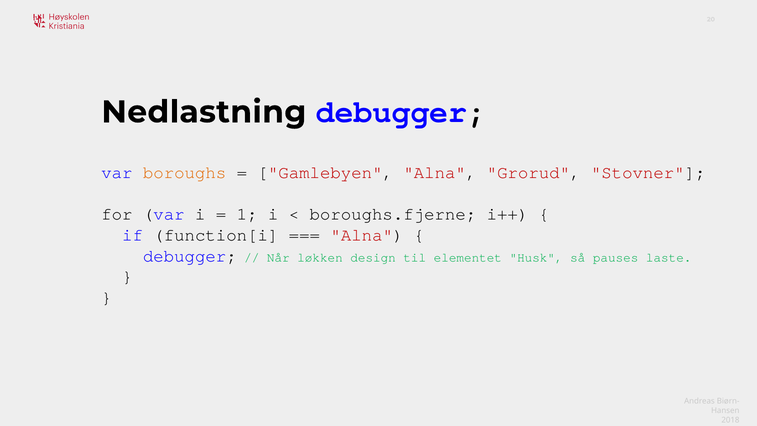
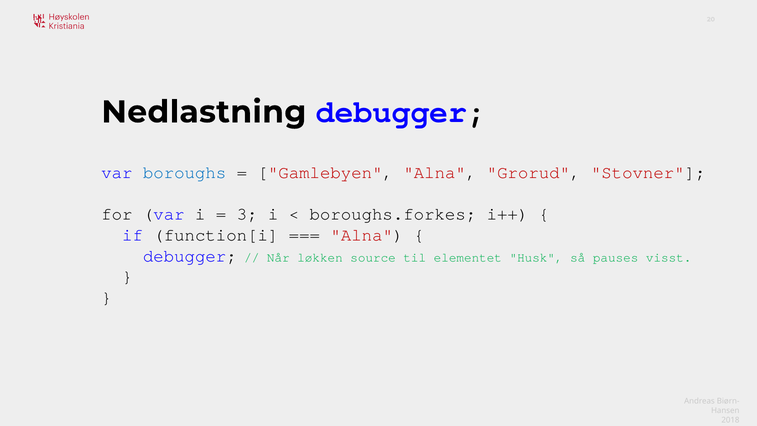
boroughs colour: orange -> blue (185, 172)
1: 1 -> 3 (247, 214)
boroughs.fjerne: boroughs.fjerne -> boroughs.forkes (393, 214)
design: design -> source (373, 257)
laste: laste -> visst (669, 257)
